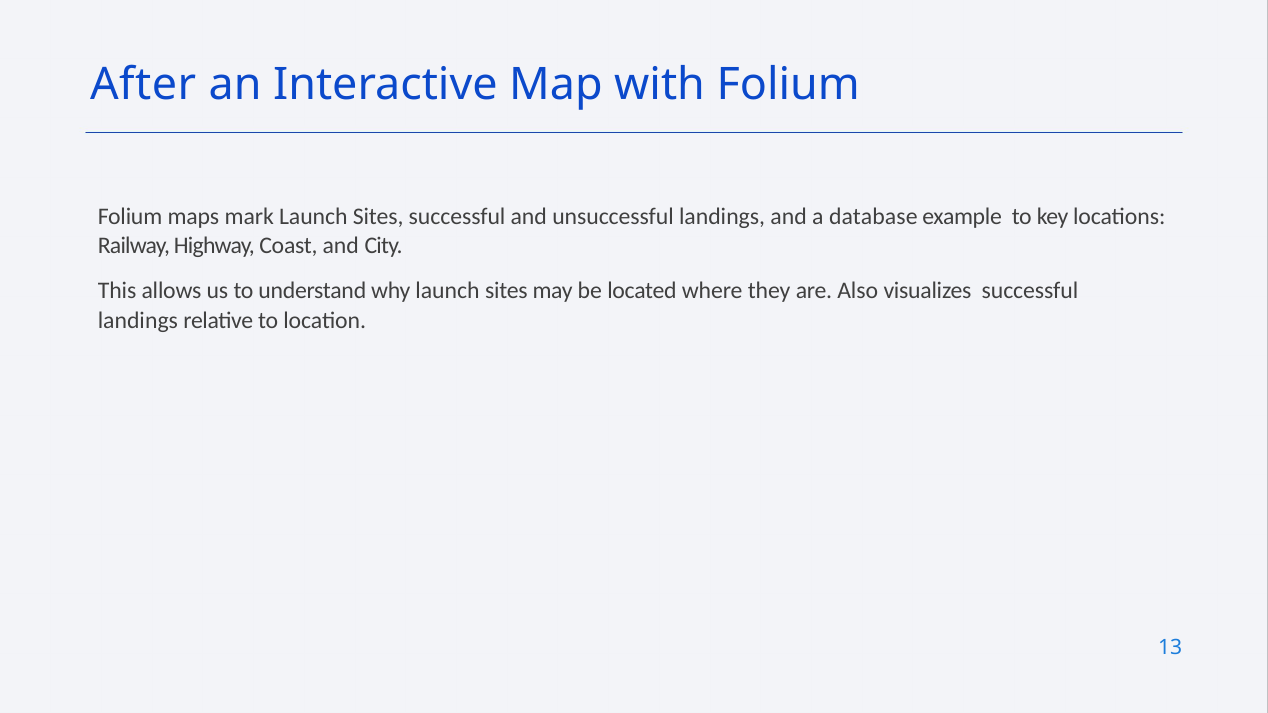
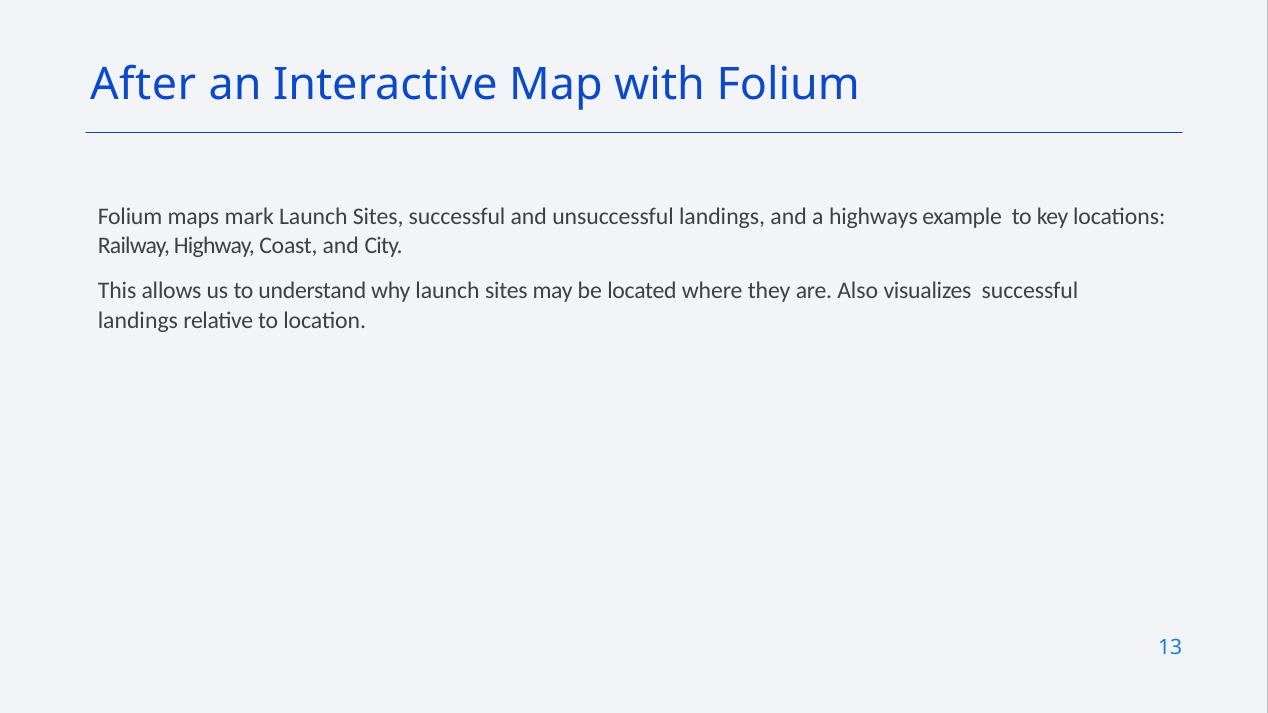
database: database -> highways (873, 216)
